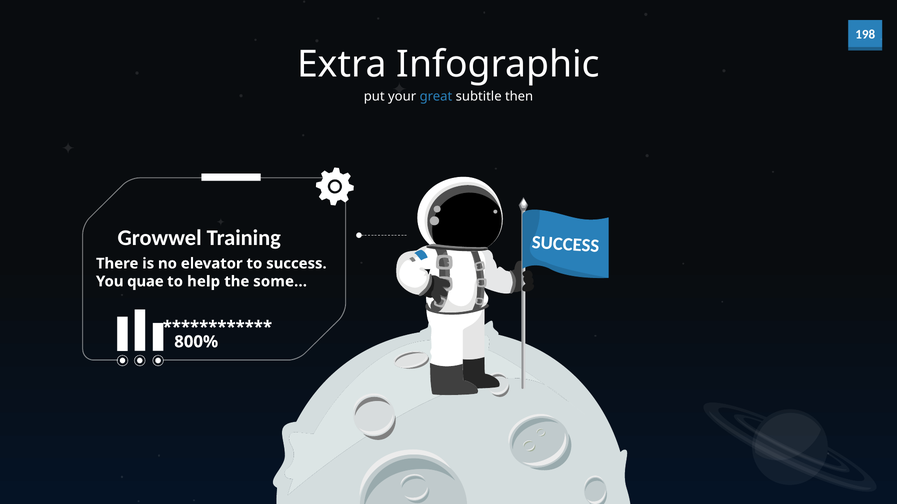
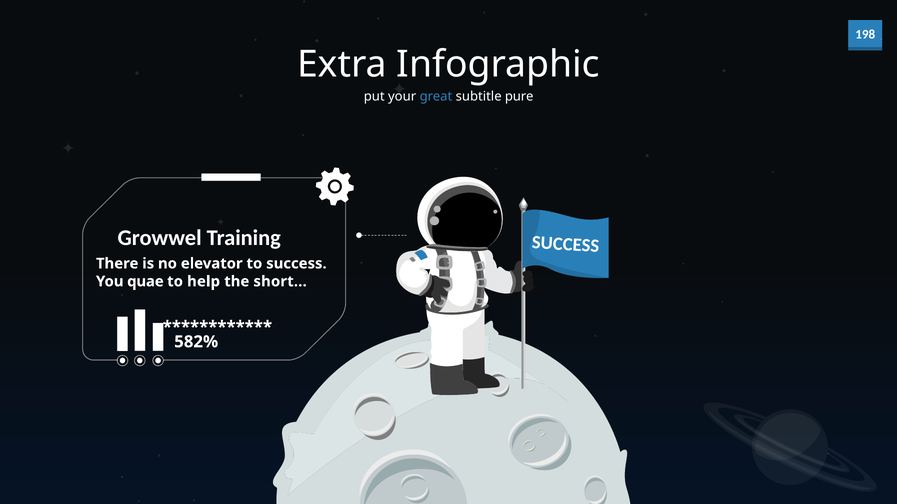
then: then -> pure (519, 96)
some: some -> short (280, 282)
800%: 800% -> 582% (196, 342)
